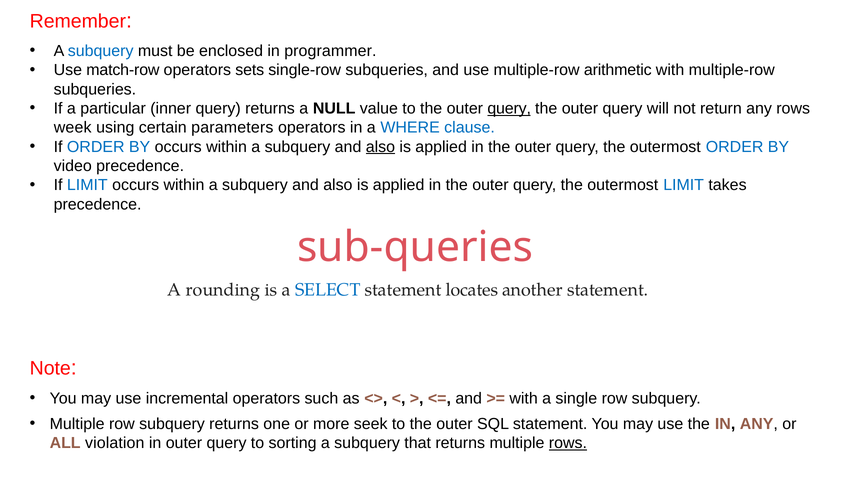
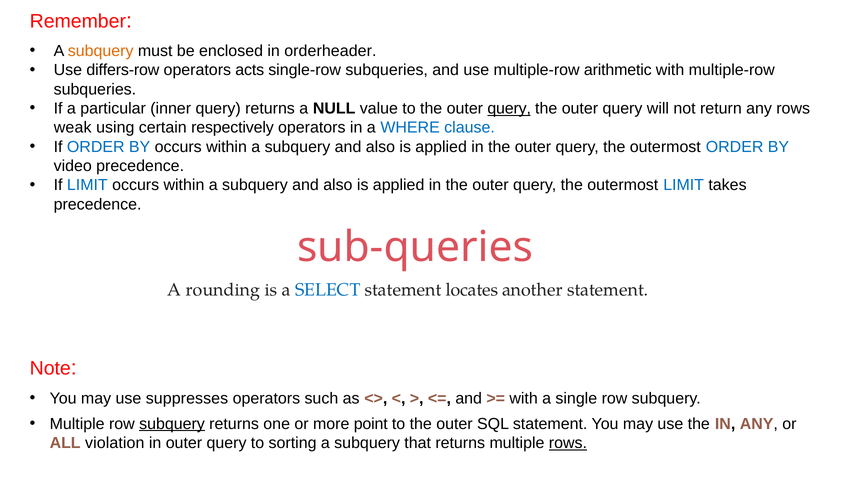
subquery colour: blue -> orange (101, 51)
programmer: programmer -> orderheader (330, 51)
match-row: match-row -> differs-row (123, 70)
sets: sets -> acts (250, 70)
week: week -> weak (73, 128)
parameters: parameters -> respectively (232, 128)
also underline: present -> none (380, 147)
incremental: incremental -> suppresses (187, 399)
subquery underline: none -> present (172, 424)
seek: seek -> point (371, 424)
